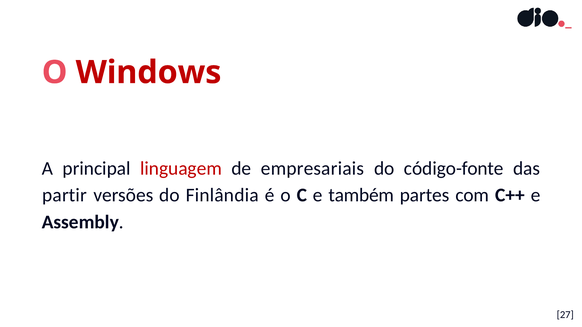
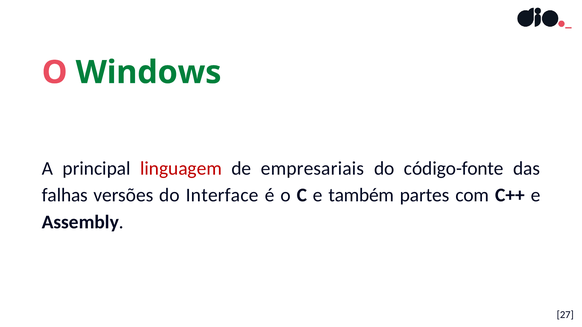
Windows colour: red -> green (149, 73)
partir: partir -> falhas (65, 195)
Finlândia: Finlândia -> Interface (222, 195)
